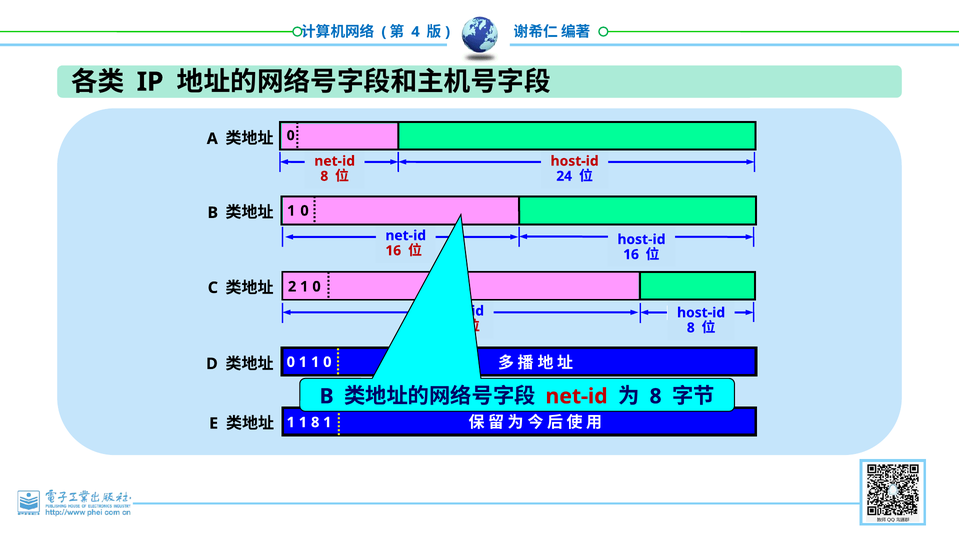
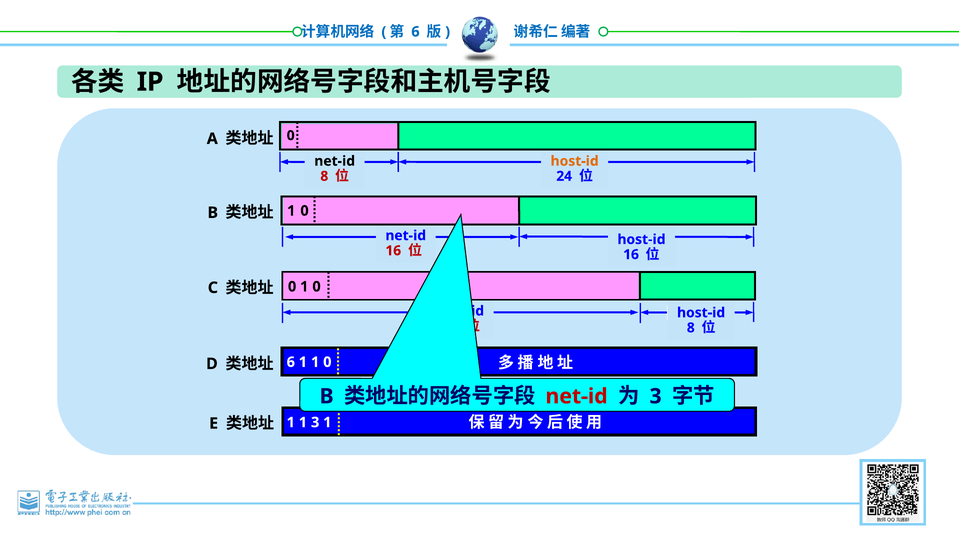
4: 4 -> 6 (415, 32)
net-id colour: red -> black (335, 161)
host-id colour: red -> orange (575, 161)
2: 2 -> 0 (292, 287)
0: 0 -> 6 (291, 362)
8: 8 -> 3 (656, 397)
1 8: 8 -> 3 (315, 423)
